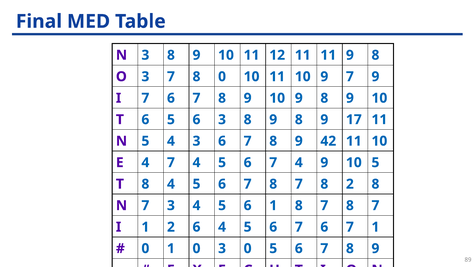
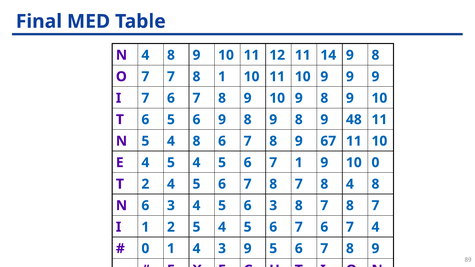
N 3: 3 -> 4 (145, 55)
11 11: 11 -> 14 (328, 55)
O 3: 3 -> 7 (145, 77)
8 0: 0 -> 1 (222, 77)
10 9 7: 7 -> 9 (350, 77)
6 3: 3 -> 9 (222, 120)
17: 17 -> 48 (354, 120)
5 4 3: 3 -> 8 (196, 141)
42: 42 -> 67 (328, 141)
E 4 7: 7 -> 5 (171, 163)
6 7 4: 4 -> 1 (299, 163)
10 5: 5 -> 0 (375, 163)
T 8: 8 -> 2 (145, 184)
8 2: 2 -> 4 (350, 184)
N 7: 7 -> 6 (145, 206)
5 6 1: 1 -> 3 (273, 206)
2 6: 6 -> 5 (196, 227)
7 1: 1 -> 4 (375, 227)
1 0: 0 -> 4 (196, 249)
3 0: 0 -> 9 (248, 249)
